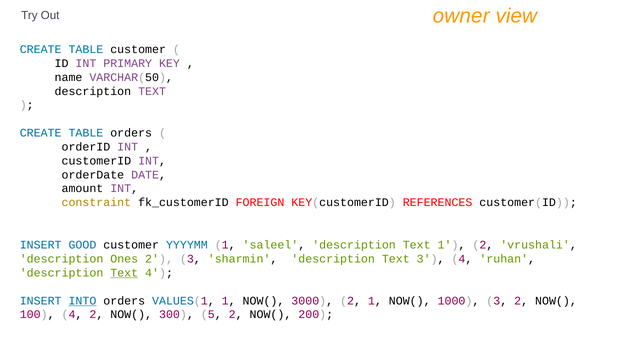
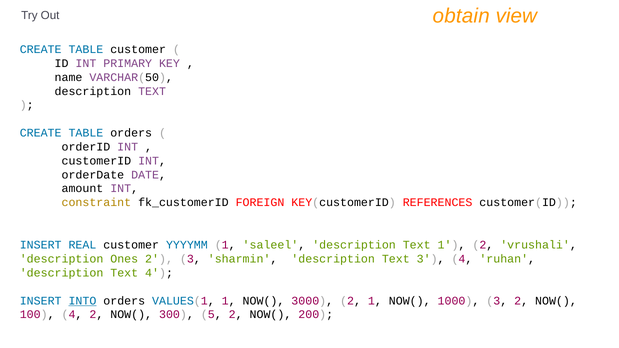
owner: owner -> obtain (461, 16)
GOOD: GOOD -> REAL (82, 245)
Text underline: present -> none (124, 273)
